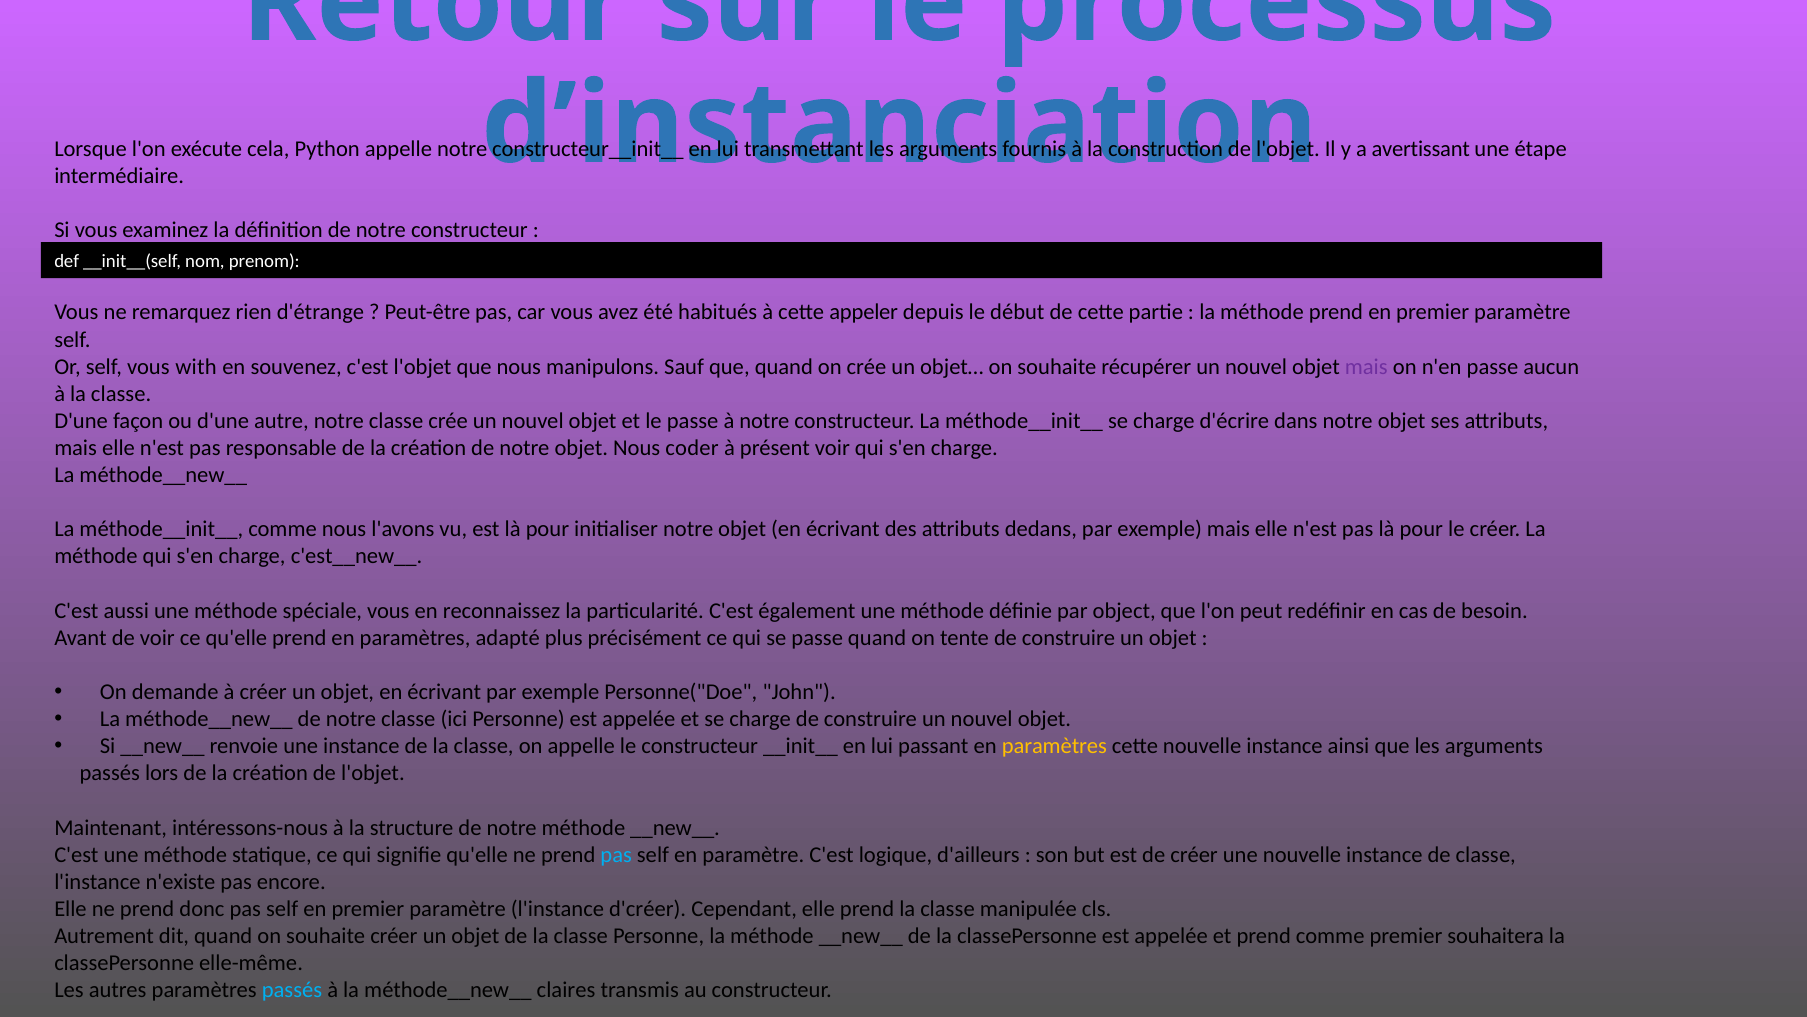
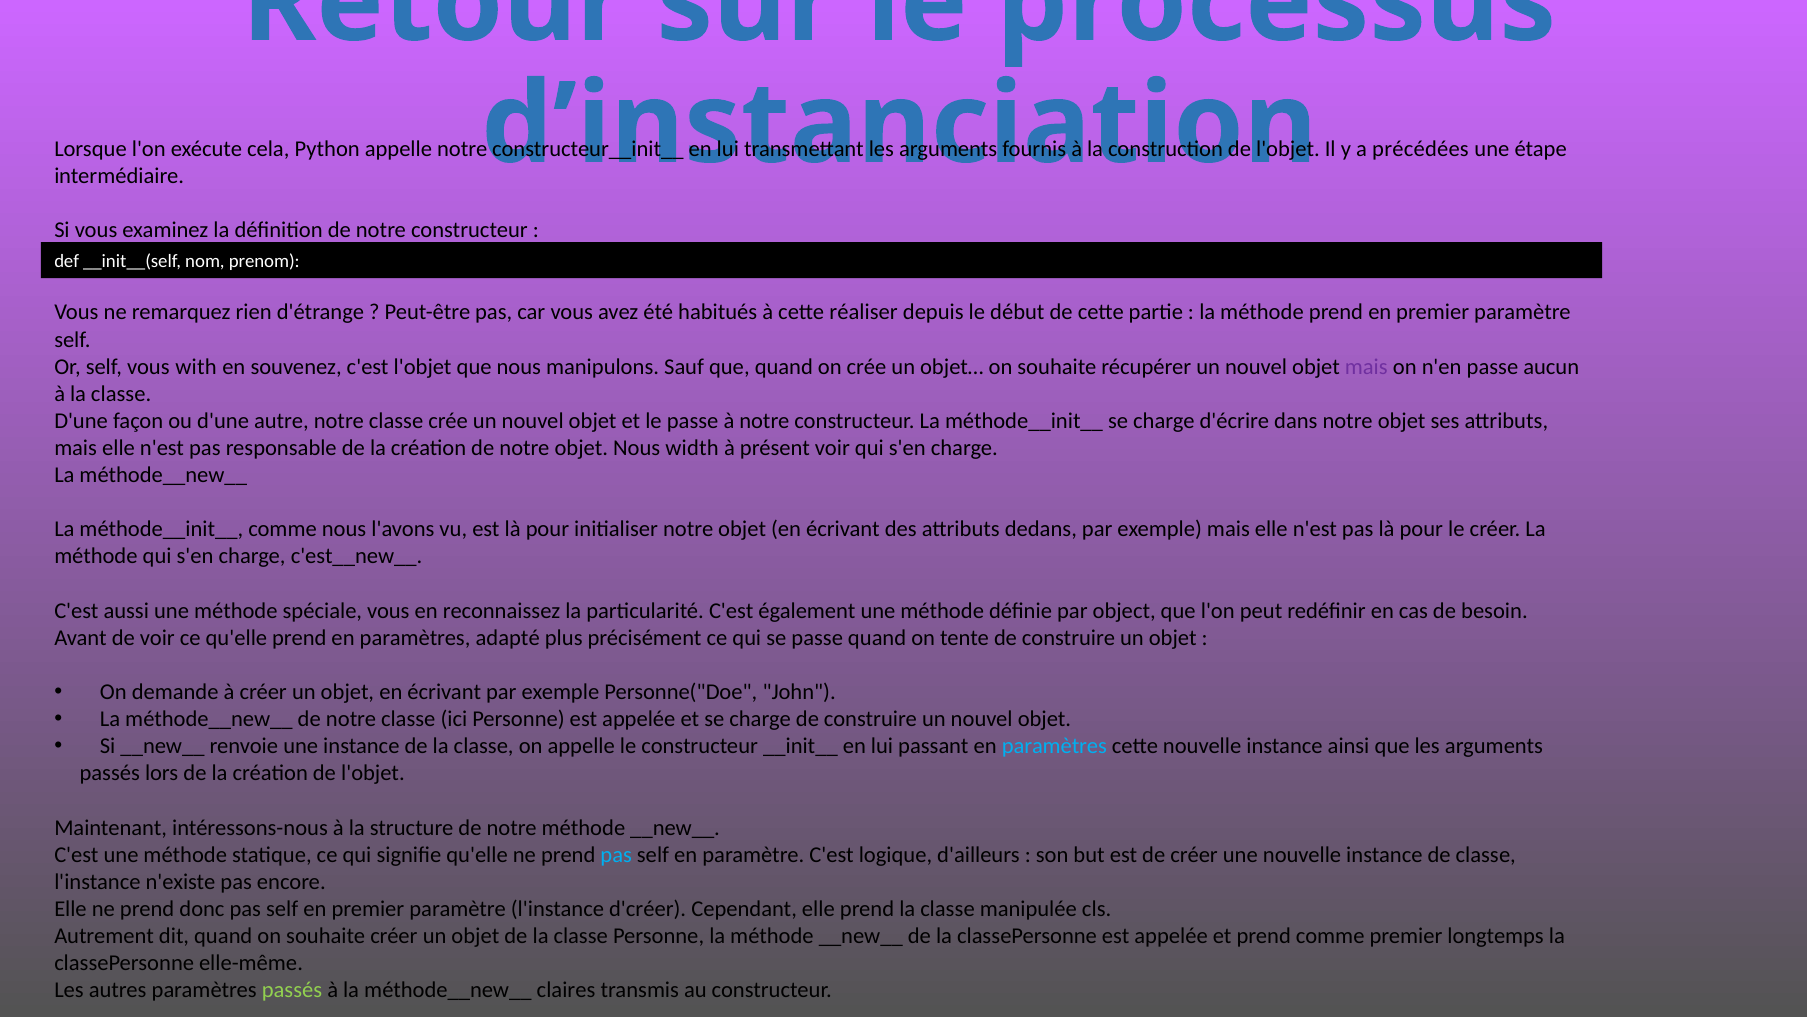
avertissant: avertissant -> précédées (1421, 149)
appeler: appeler -> réaliser (864, 312)
coder: coder -> width (692, 448)
paramètres colour: yellow -> light blue (1054, 746)
souhaitera: souhaitera -> longtemps (1496, 936)
passés colour: light blue -> light green (292, 990)
